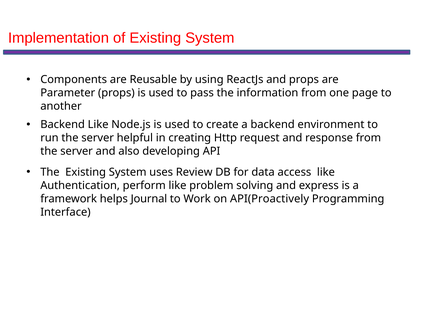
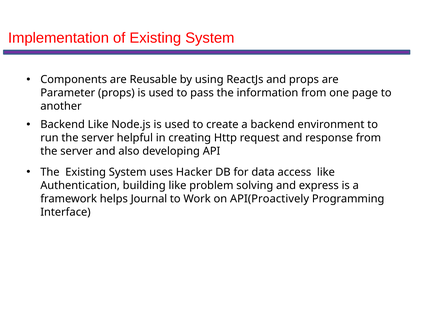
Review: Review -> Hacker (194, 172)
perform: perform -> building (144, 186)
